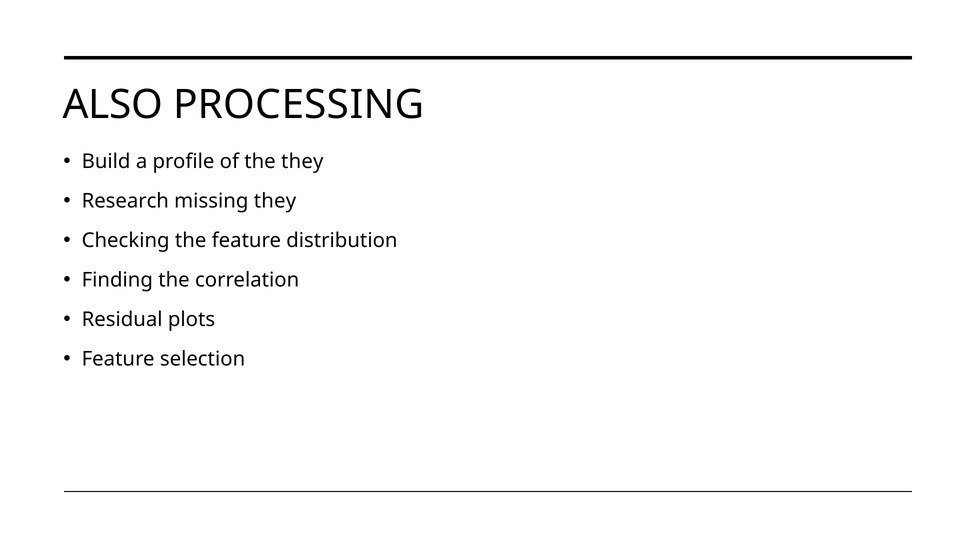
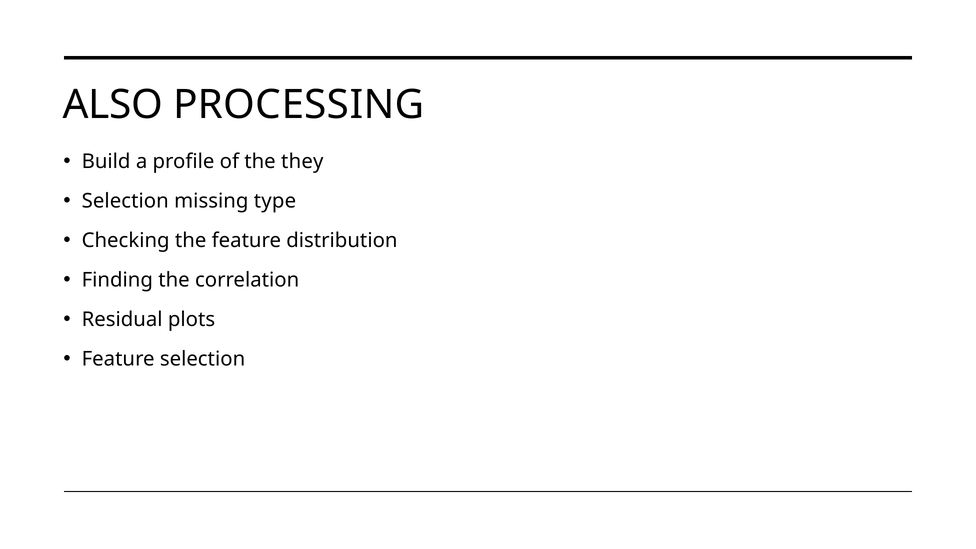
Research: Research -> Selection (125, 201)
missing they: they -> type (275, 201)
